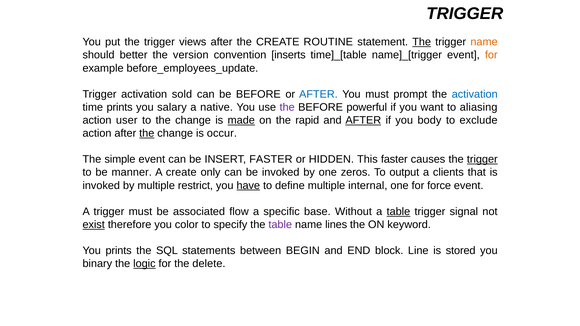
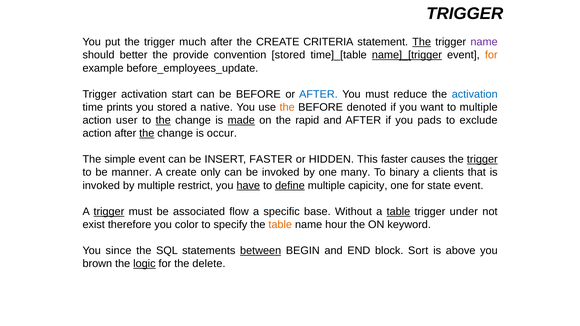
views: views -> much (193, 42)
ROUTINE: ROUTINE -> CRITERIA (328, 42)
name colour: orange -> purple (484, 42)
version: version -> provide (191, 55)
convention inserts: inserts -> stored (288, 55)
name]_[trigger underline: none -> present (407, 55)
sold: sold -> start (182, 94)
prompt: prompt -> reduce (410, 94)
you salary: salary -> stored (172, 107)
the colour: purple -> orange (287, 107)
powerful: powerful -> denoted (367, 107)
to aliasing: aliasing -> multiple (479, 107)
the underline: none -> present (163, 120)
AFTER underline: present -> none (363, 120)
body: body -> pads (429, 120)
zeros: zeros -> many (356, 173)
output: output -> binary (404, 173)
define underline: none -> present (290, 186)
internal: internal -> capicity (368, 186)
force: force -> state (439, 186)
trigger underline: none -> present (109, 212)
signal: signal -> under (464, 212)
exist underline: present -> none (94, 225)
table colour: purple -> orange (280, 225)
lines: lines -> hour (336, 225)
You prints: prints -> since (118, 251)
between underline: none -> present (261, 251)
Line: Line -> Sort (418, 251)
stored: stored -> above (461, 251)
binary: binary -> brown (97, 264)
